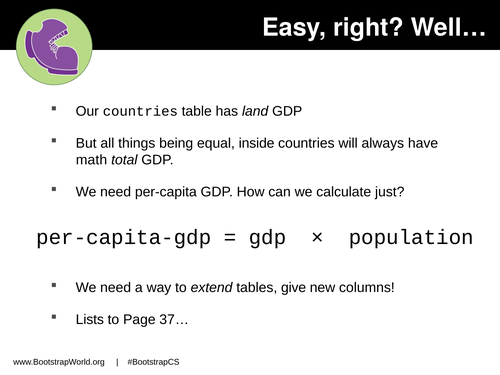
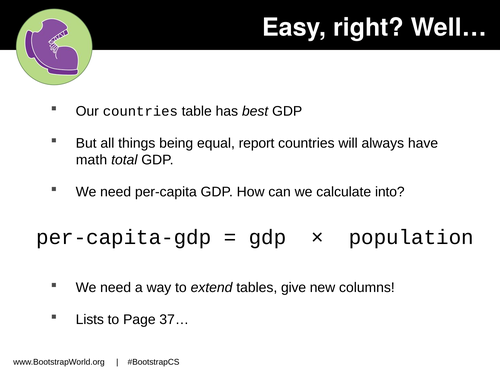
land: land -> best (255, 111)
inside: inside -> report (257, 143)
just: just -> into (390, 192)
